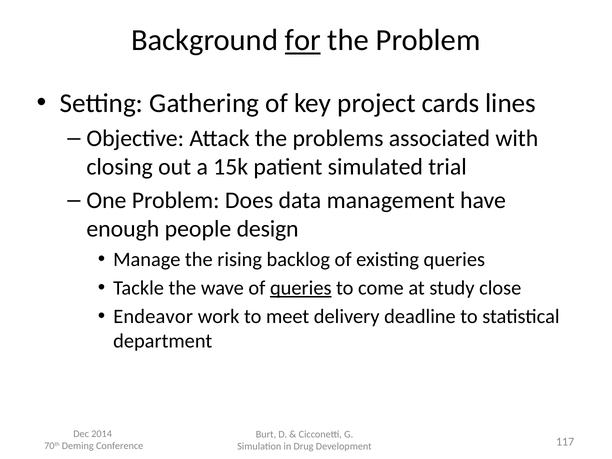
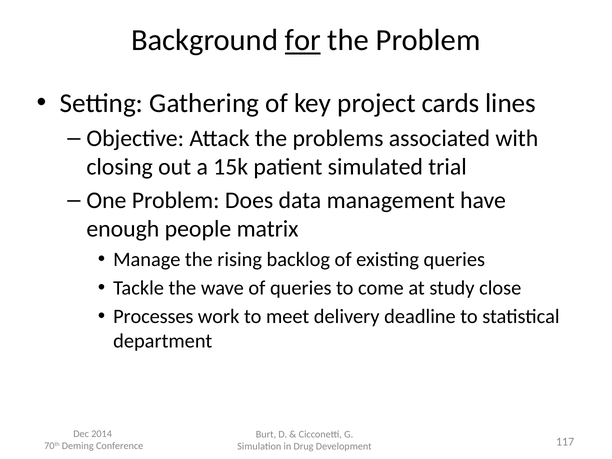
design: design -> matrix (268, 229)
queries underline: present -> none (301, 288)
Endeavor: Endeavor -> Processes (153, 317)
